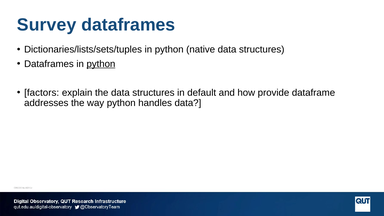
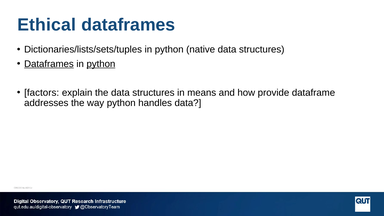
Survey: Survey -> Ethical (47, 25)
Dataframes underline: none -> present (49, 64)
default: default -> means (202, 93)
